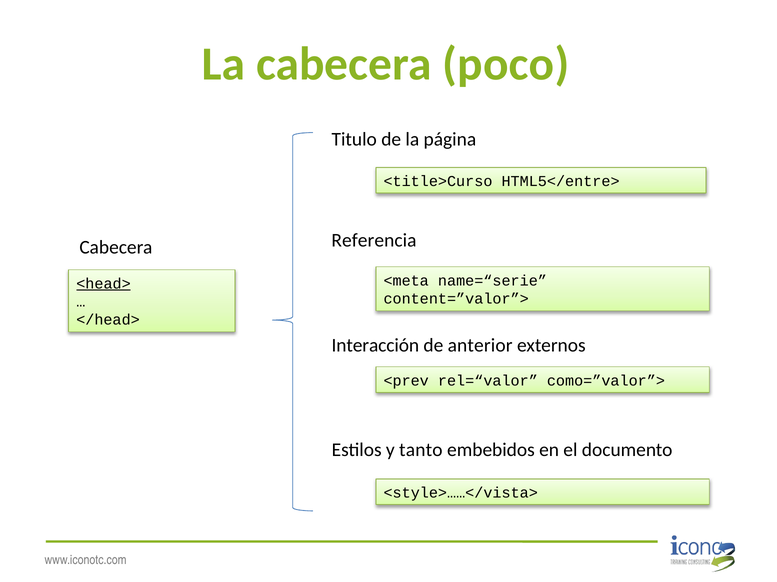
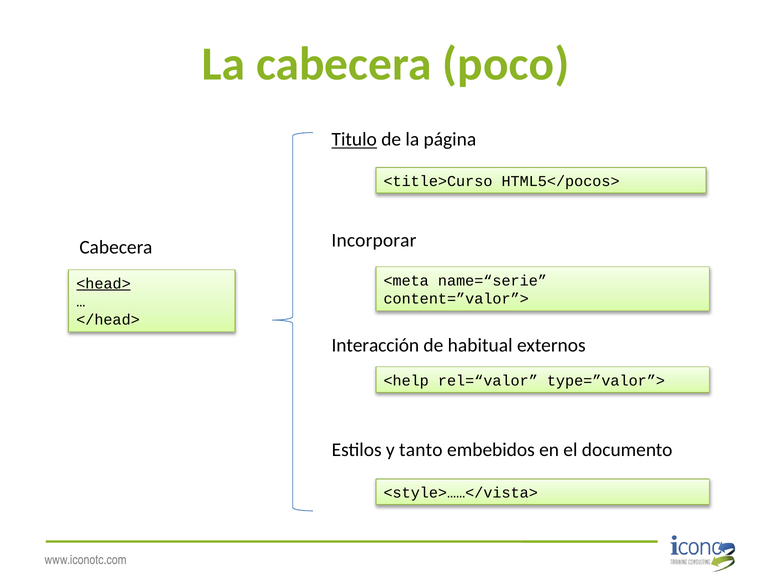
Titulo underline: none -> present (354, 140)
HTML5</entre>: HTML5</entre> -> HTML5</pocos> (561, 182)
Referencia: Referencia -> Incorporar (374, 240)
anterior: anterior -> habitual (480, 346)
<prev: <prev -> <help (406, 381)
como=”valor”>: como=”valor”> -> type=”valor”> (606, 381)
